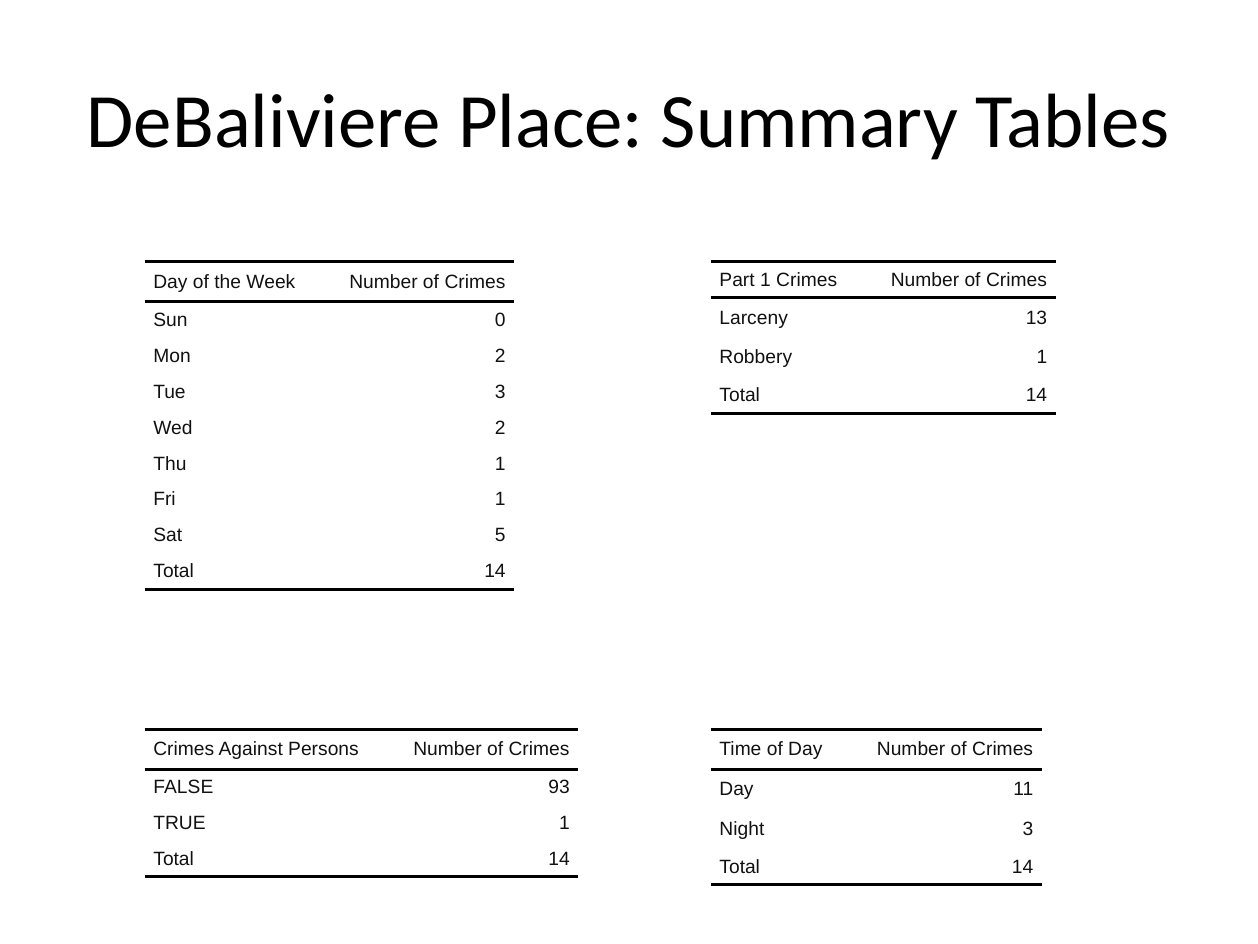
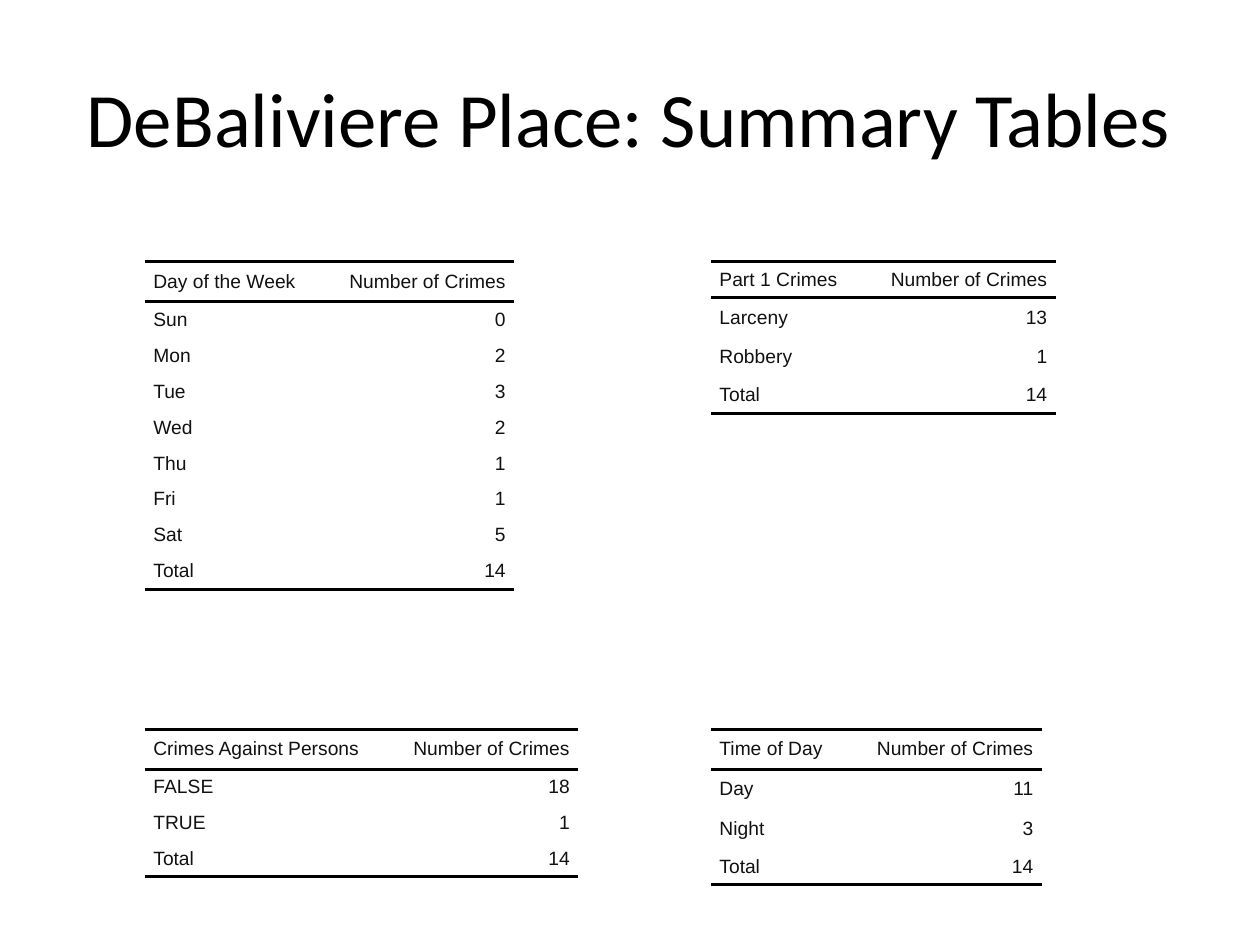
93: 93 -> 18 (559, 787)
